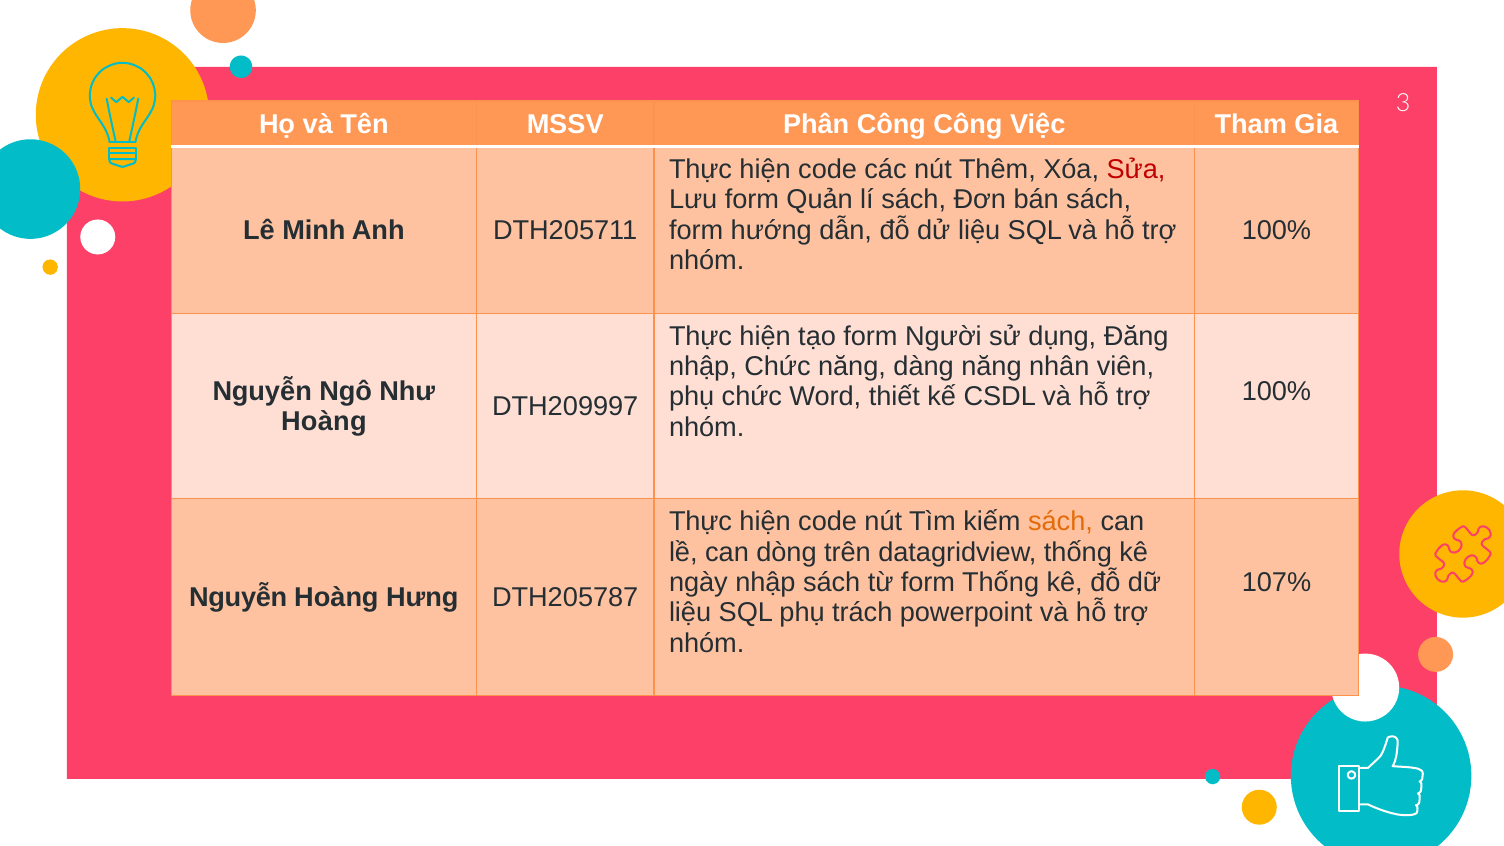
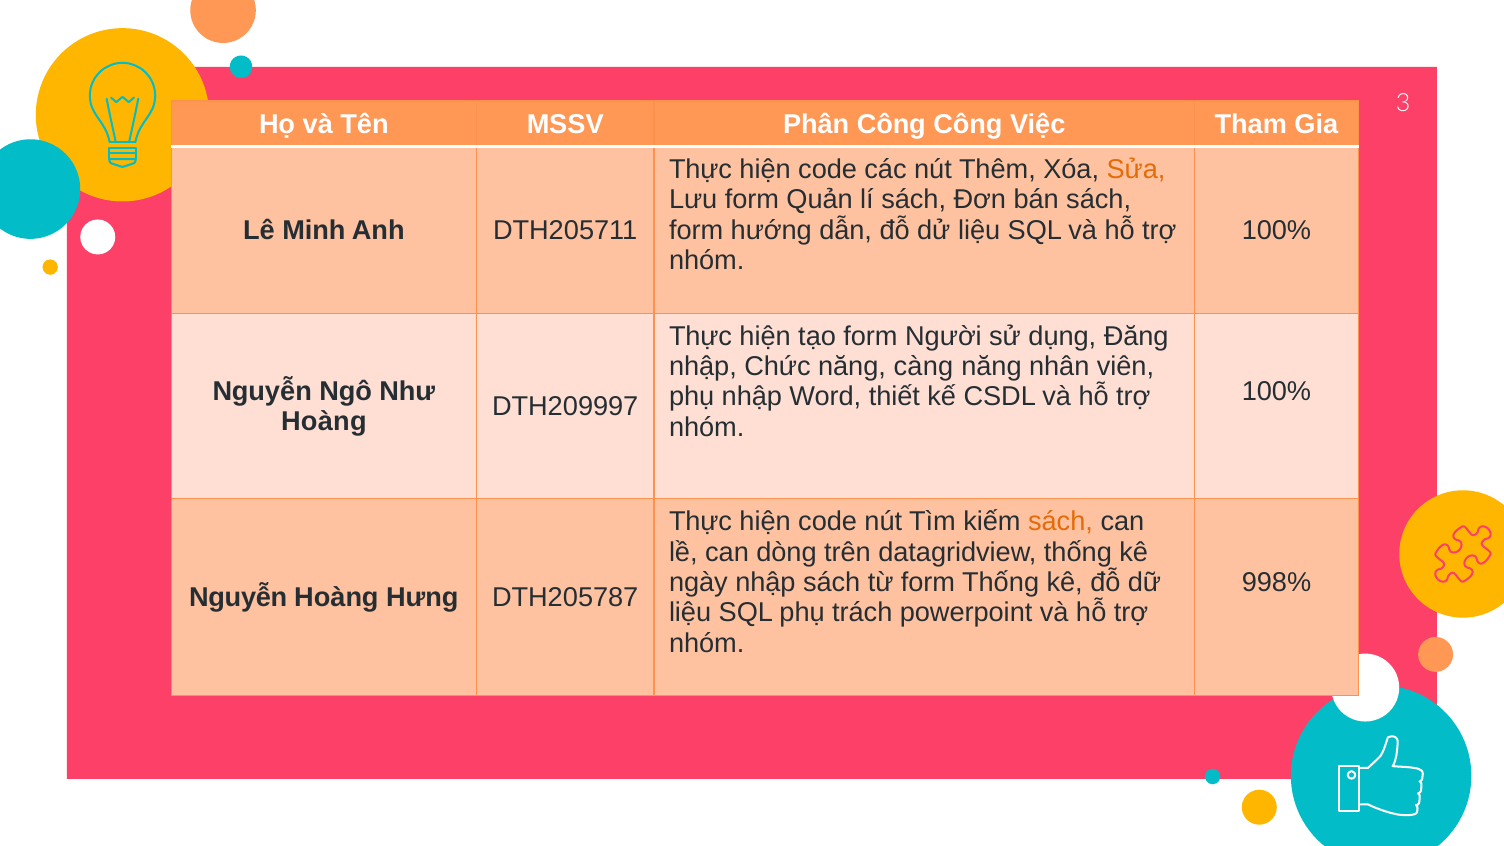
Sửa colour: red -> orange (1136, 170)
dàng: dàng -> càng (923, 367)
phụ chức: chức -> nhập (752, 397)
107%: 107% -> 998% (1276, 583)
